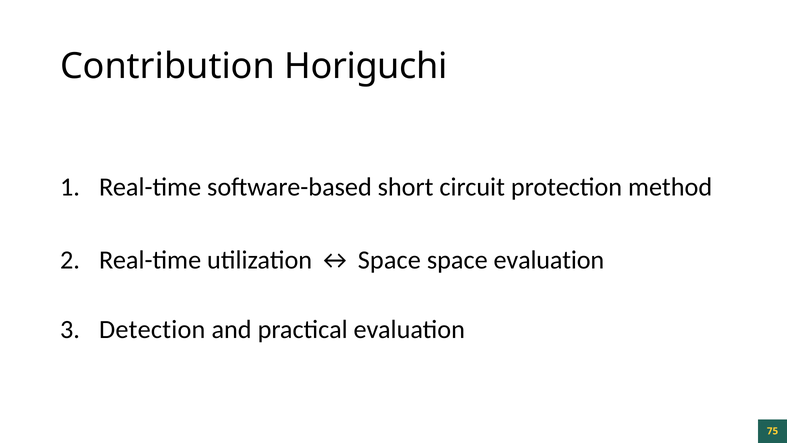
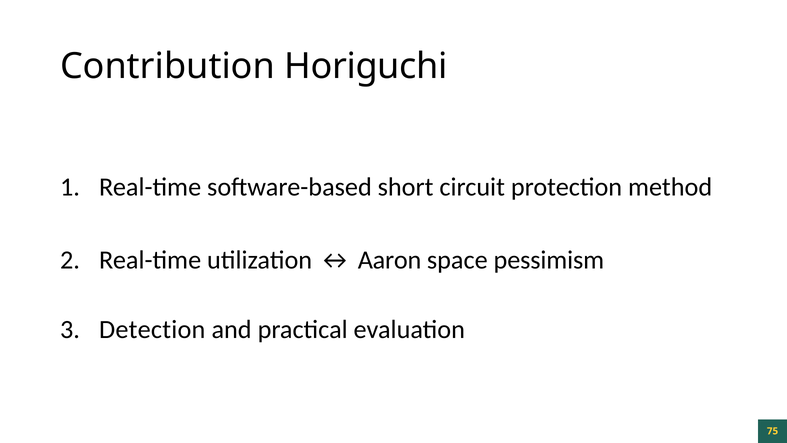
Space: Space -> Aaron (390, 260)
space evaluation: evaluation -> pessimism (549, 260)
